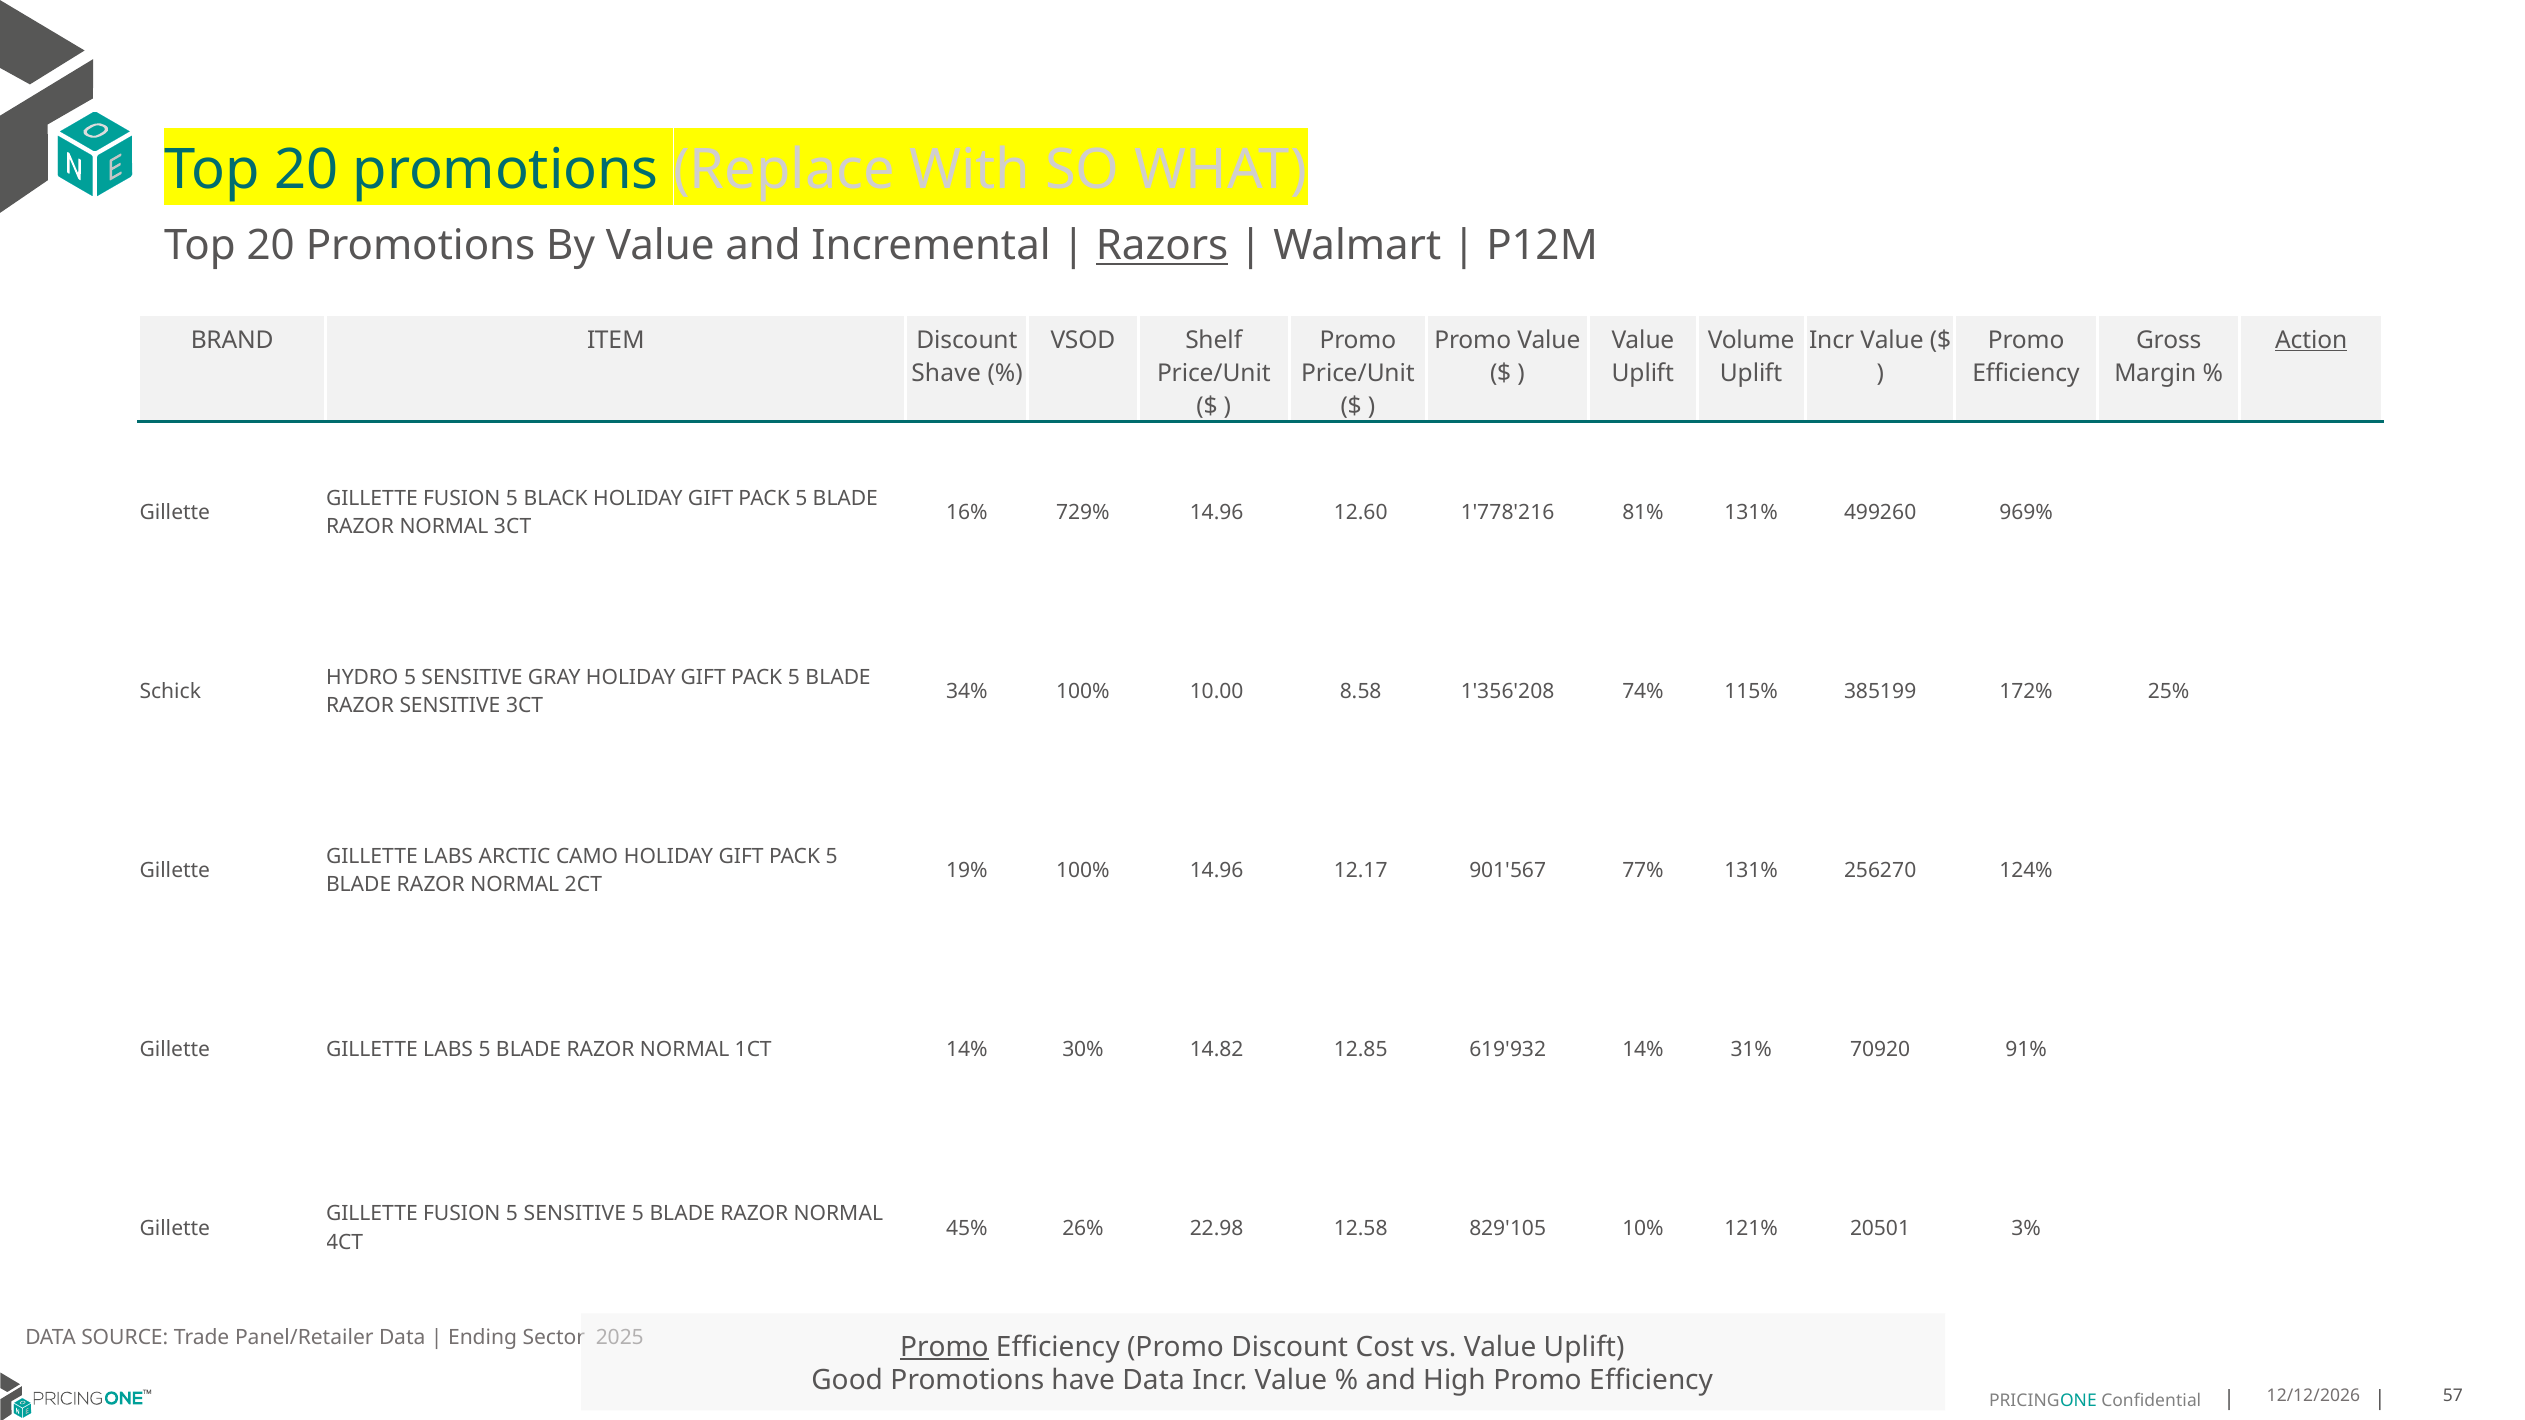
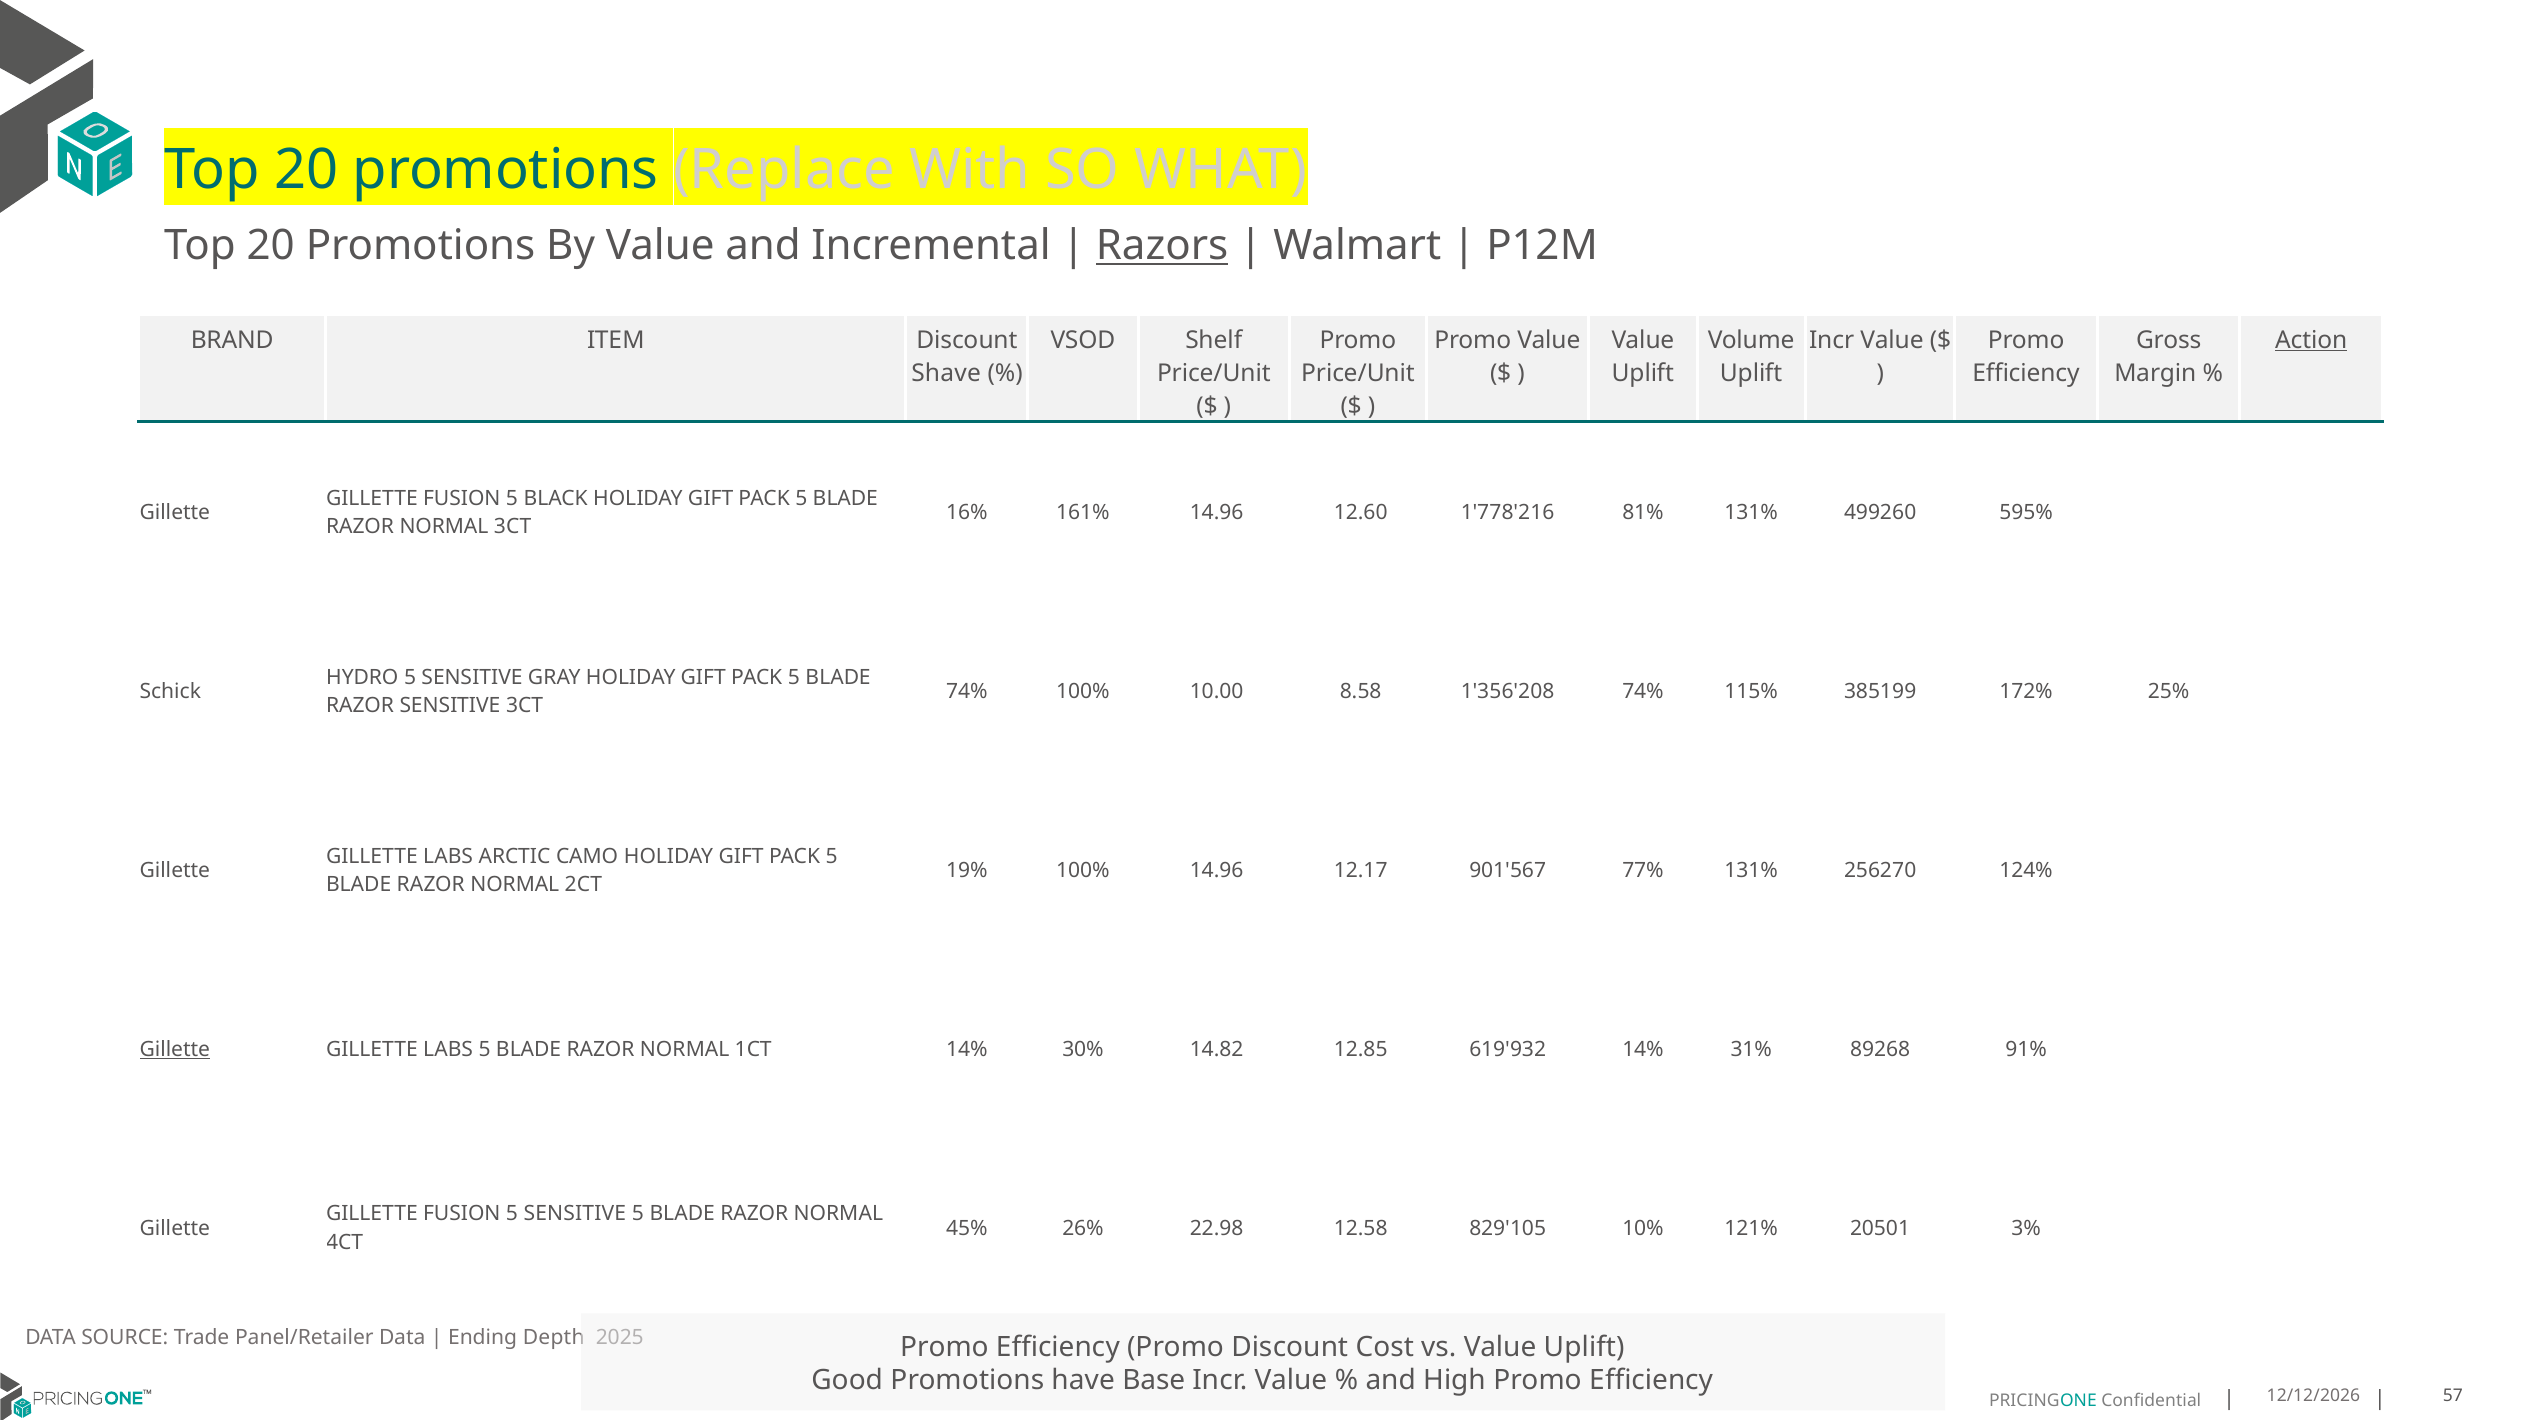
729%: 729% -> 161% (1083, 513)
969%: 969% -> 595% (2026, 513)
34%: 34% -> 74% (967, 692)
Gillette underline: none -> present (175, 1050)
70920: 70920 -> 89268 (1880, 1050)
Sector: Sector -> Depth (554, 1338)
Promo underline: present -> none (944, 1347)
have Data: Data -> Base (1154, 1381)
